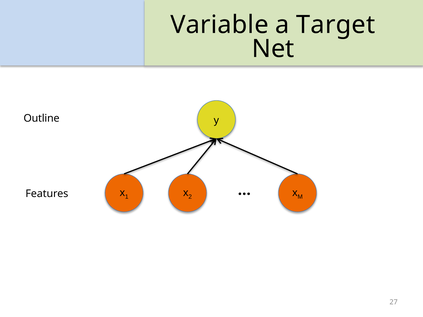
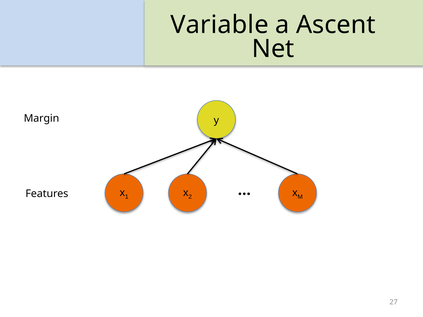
Target: Target -> Ascent (336, 25)
Outline: Outline -> Margin (41, 118)
